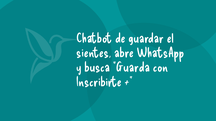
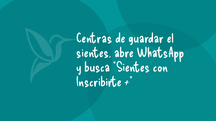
Chatbot: Chatbot -> Centras (94, 38)
busca Guarda: Guarda -> Sientes (131, 68)
